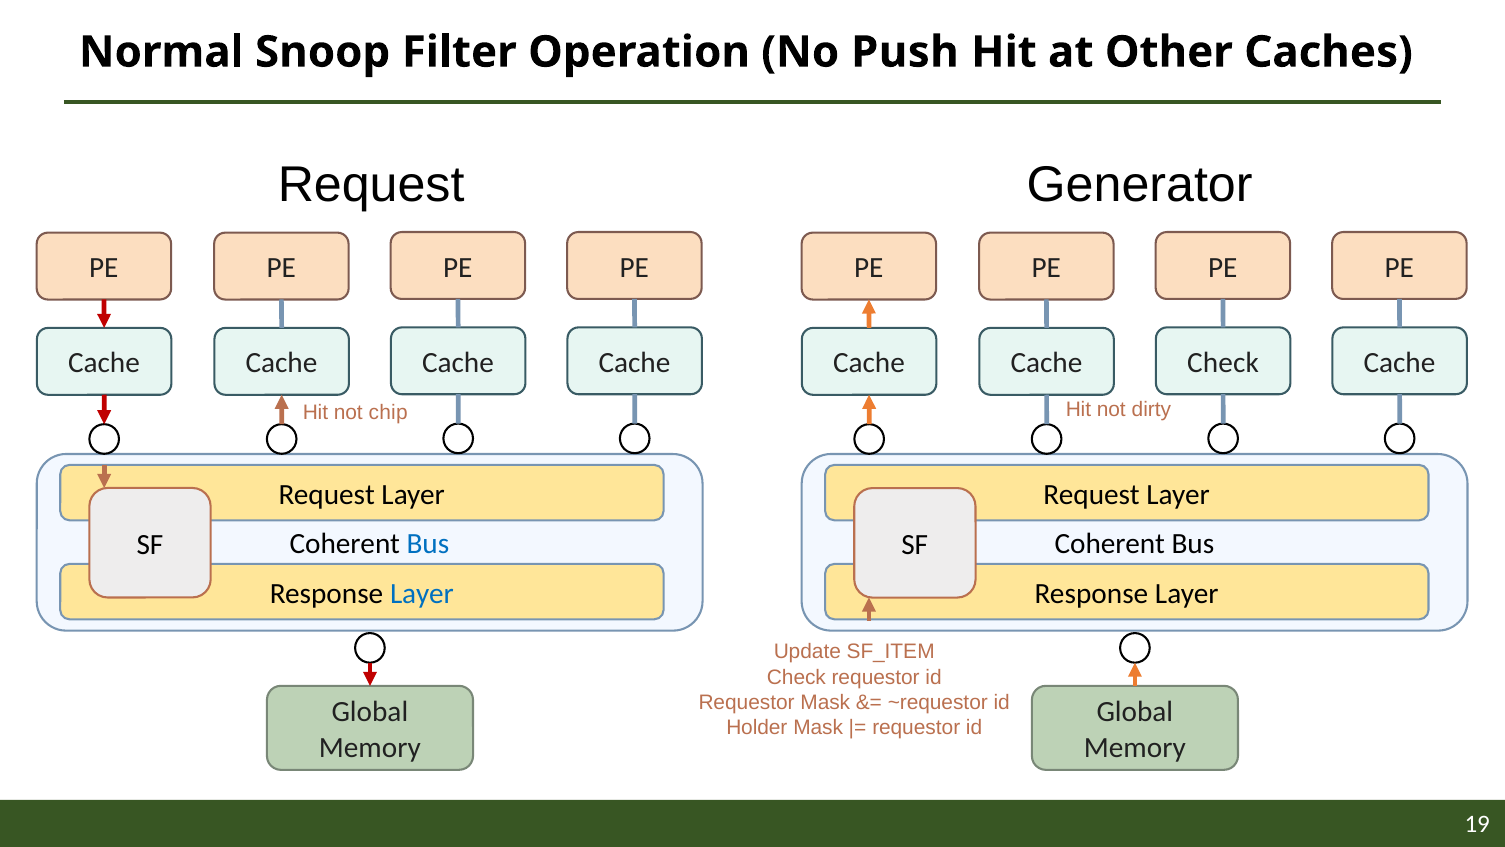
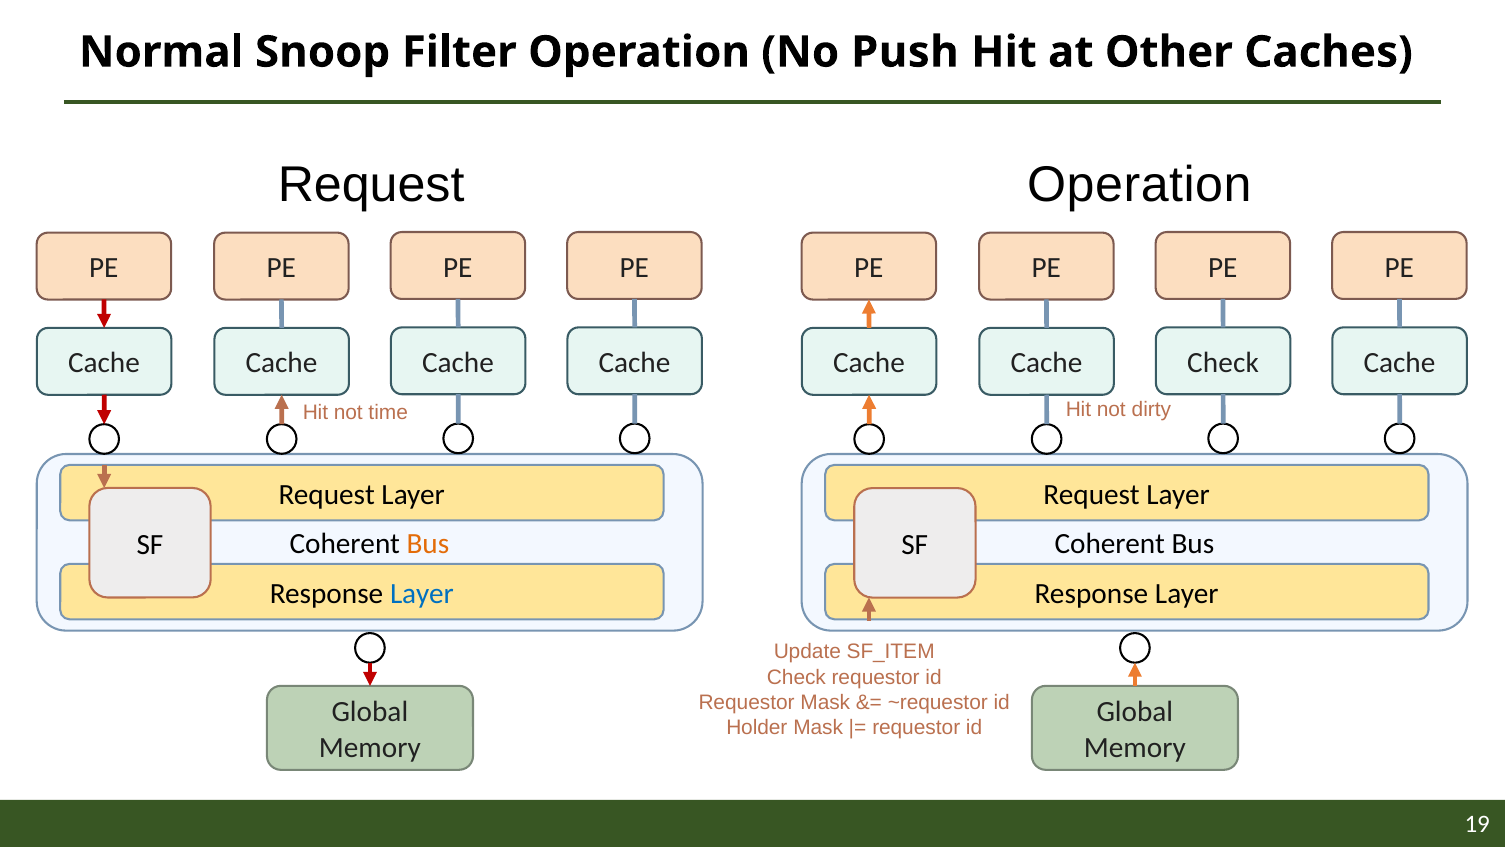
Request Generator: Generator -> Operation (1139, 185)
chip: chip -> time (388, 412)
Bus colour: blue -> orange (428, 544)
